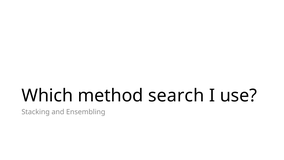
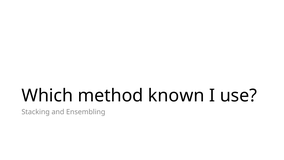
search: search -> known (176, 96)
